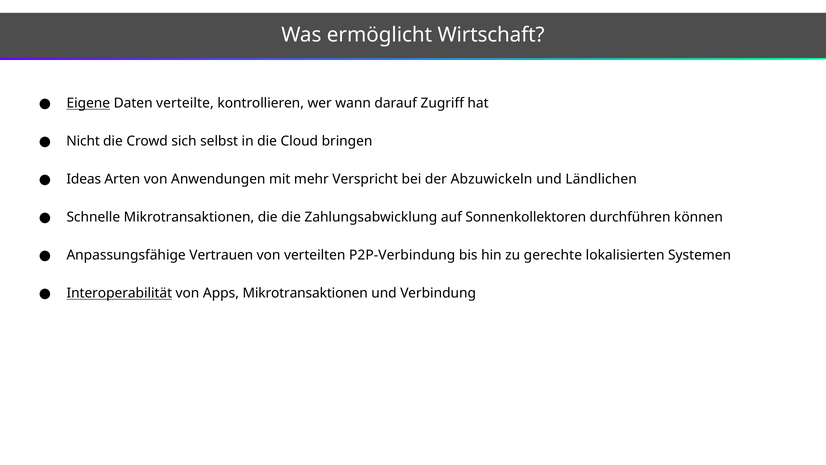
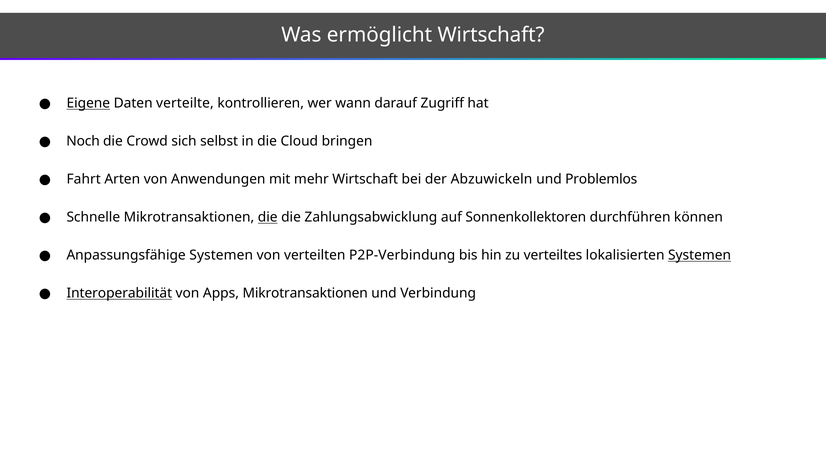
Nicht: Nicht -> Noch (83, 141)
Ideas: Ideas -> Fahrt (84, 179)
mehr Verspricht: Verspricht -> Wirtschaft (365, 179)
Ländlichen: Ländlichen -> Problemlos (601, 179)
die underline: none -> present (268, 217)
Anpassungsfähige Vertrauen: Vertrauen -> Systemen (221, 255)
gerechte: gerechte -> verteiltes (553, 255)
Systemen underline: none -> present (700, 255)
